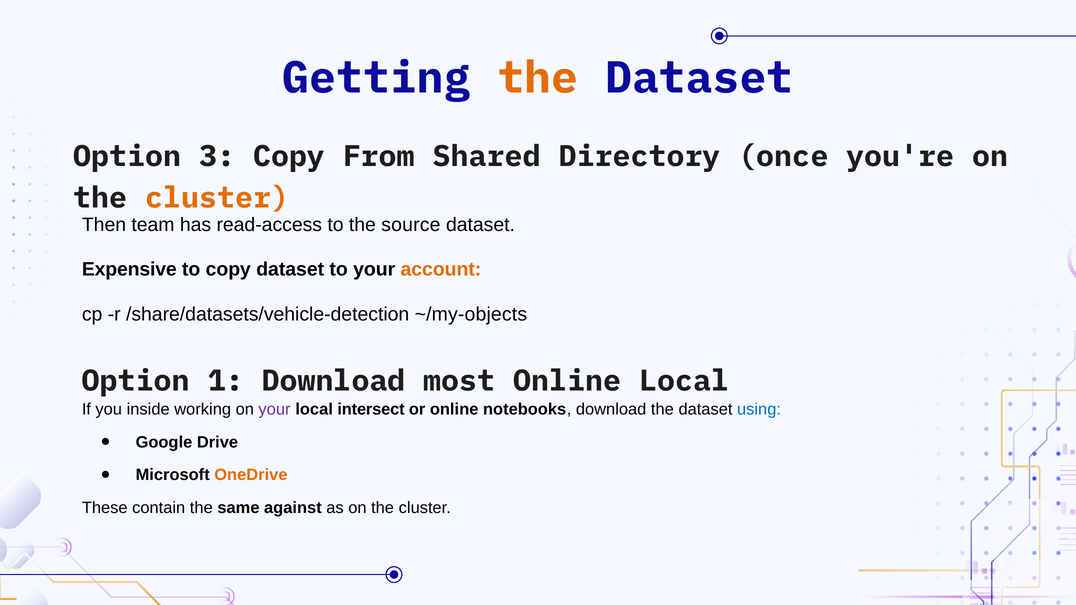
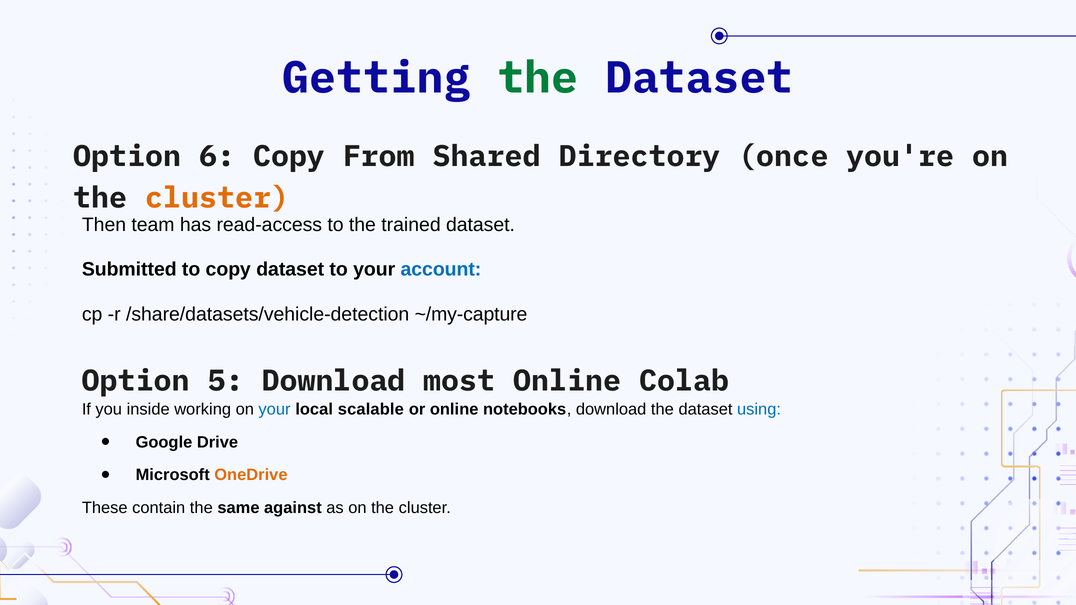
the colour: orange -> green (538, 78)
3: 3 -> 6 (217, 157)
source: source -> trained (411, 225)
Expensive: Expensive -> Submitted (129, 270)
account colour: orange -> blue (441, 270)
~/my-objects: ~/my-objects -> ~/my-capture (471, 314)
1: 1 -> 5 (226, 381)
Online Local: Local -> Colab (684, 381)
your colour: purple -> blue (274, 410)
intersect: intersect -> scalable (371, 410)
